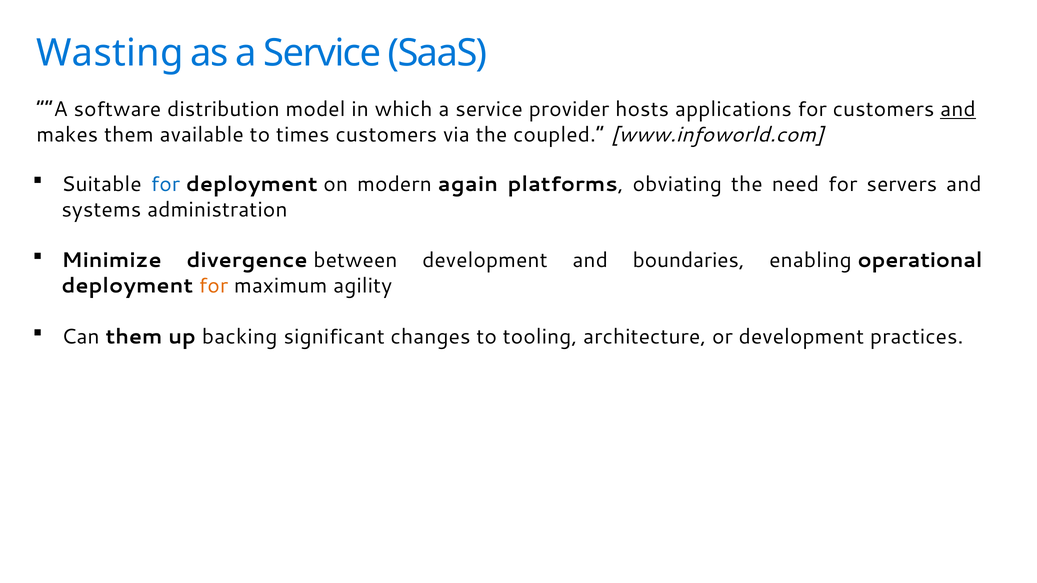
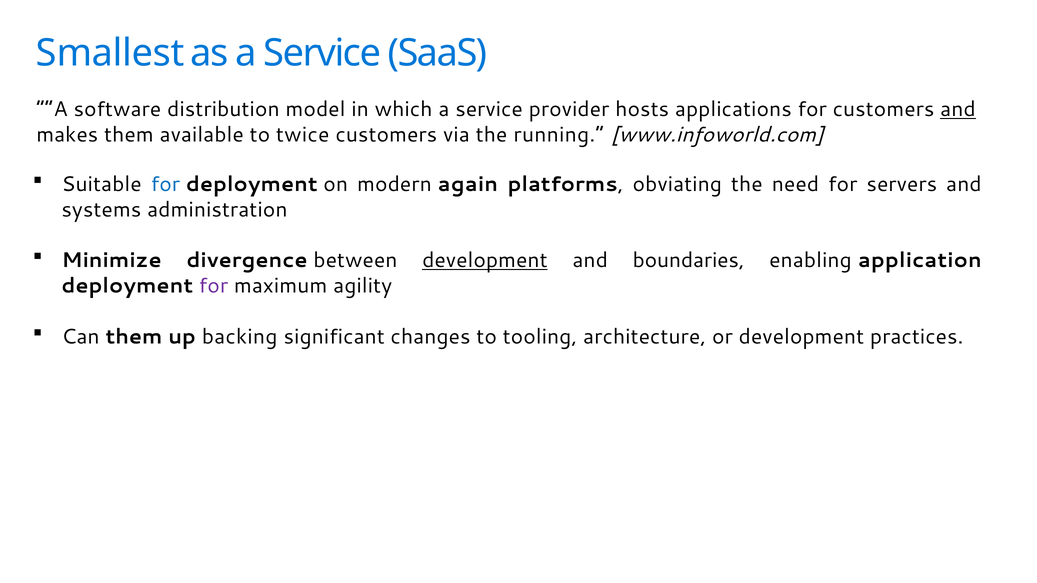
Wasting: Wasting -> Smallest (110, 53)
times: times -> twice (303, 135)
coupled: coupled -> running (559, 135)
development underline: none -> present (485, 261)
operational: operational -> application (920, 261)
for colour: orange -> purple (214, 286)
